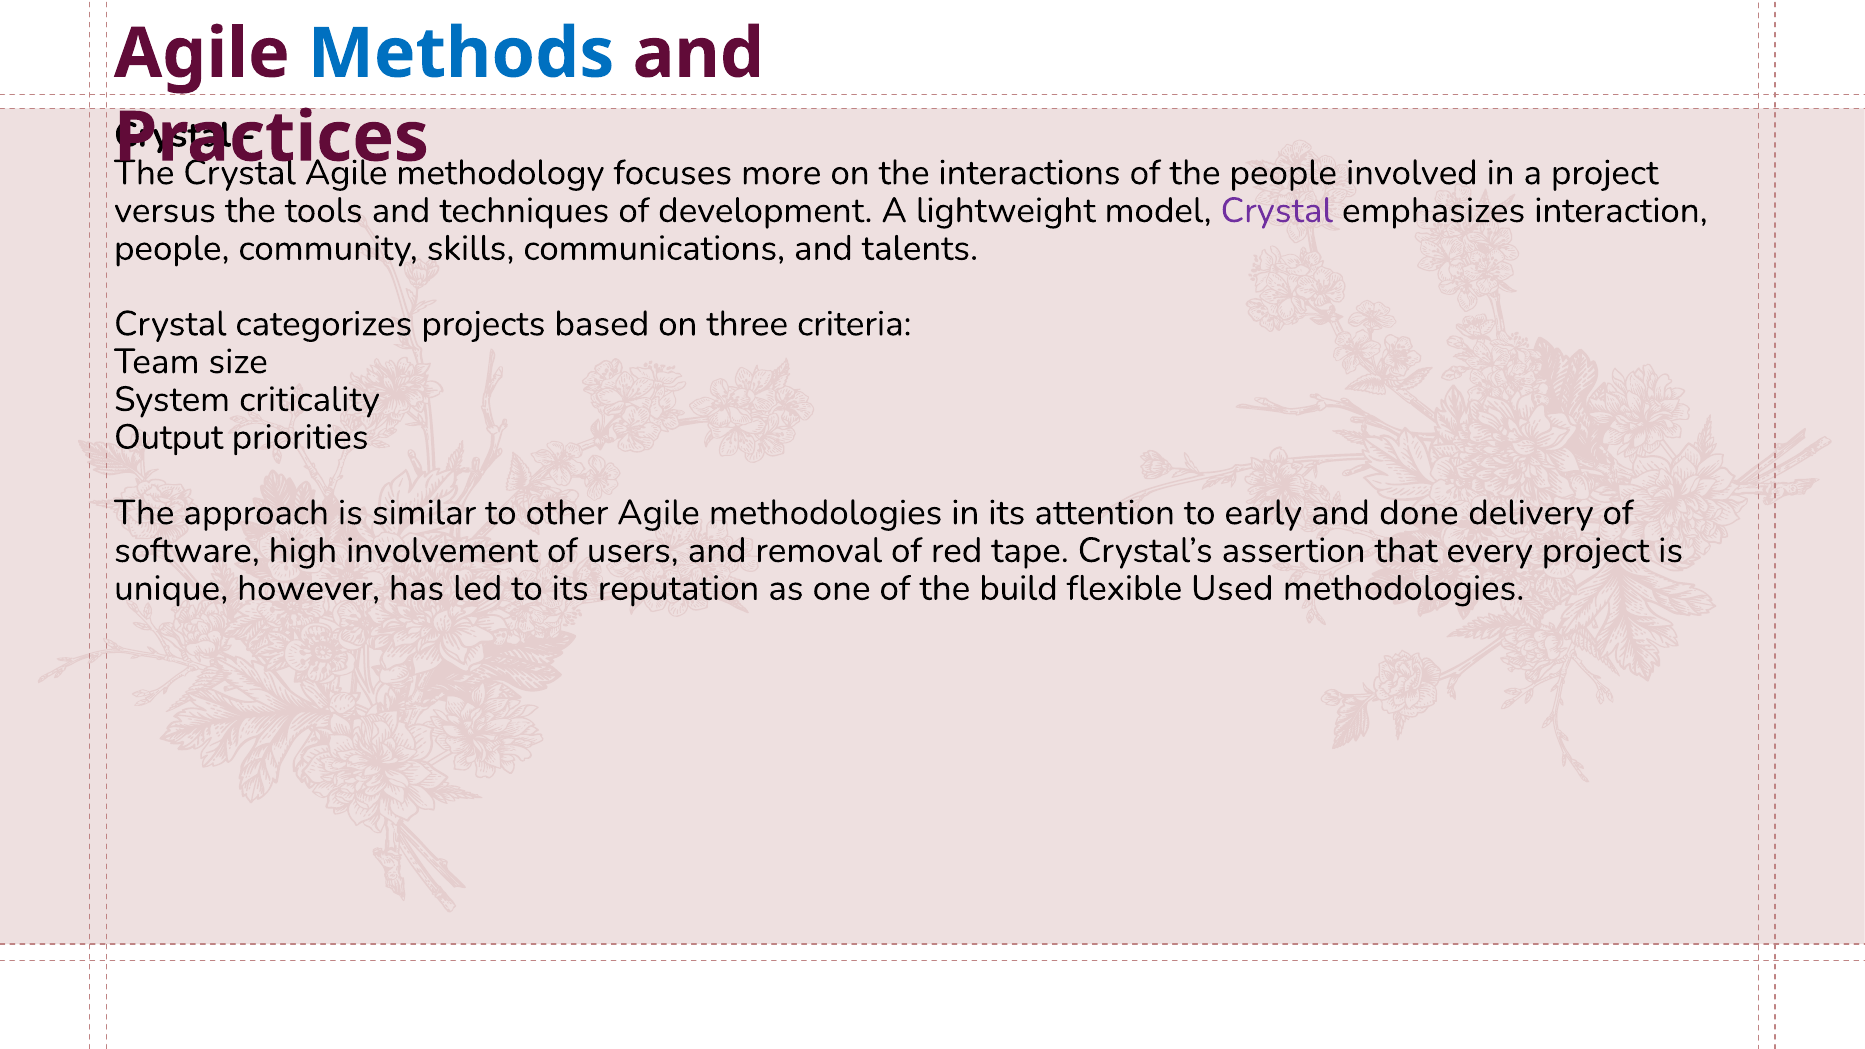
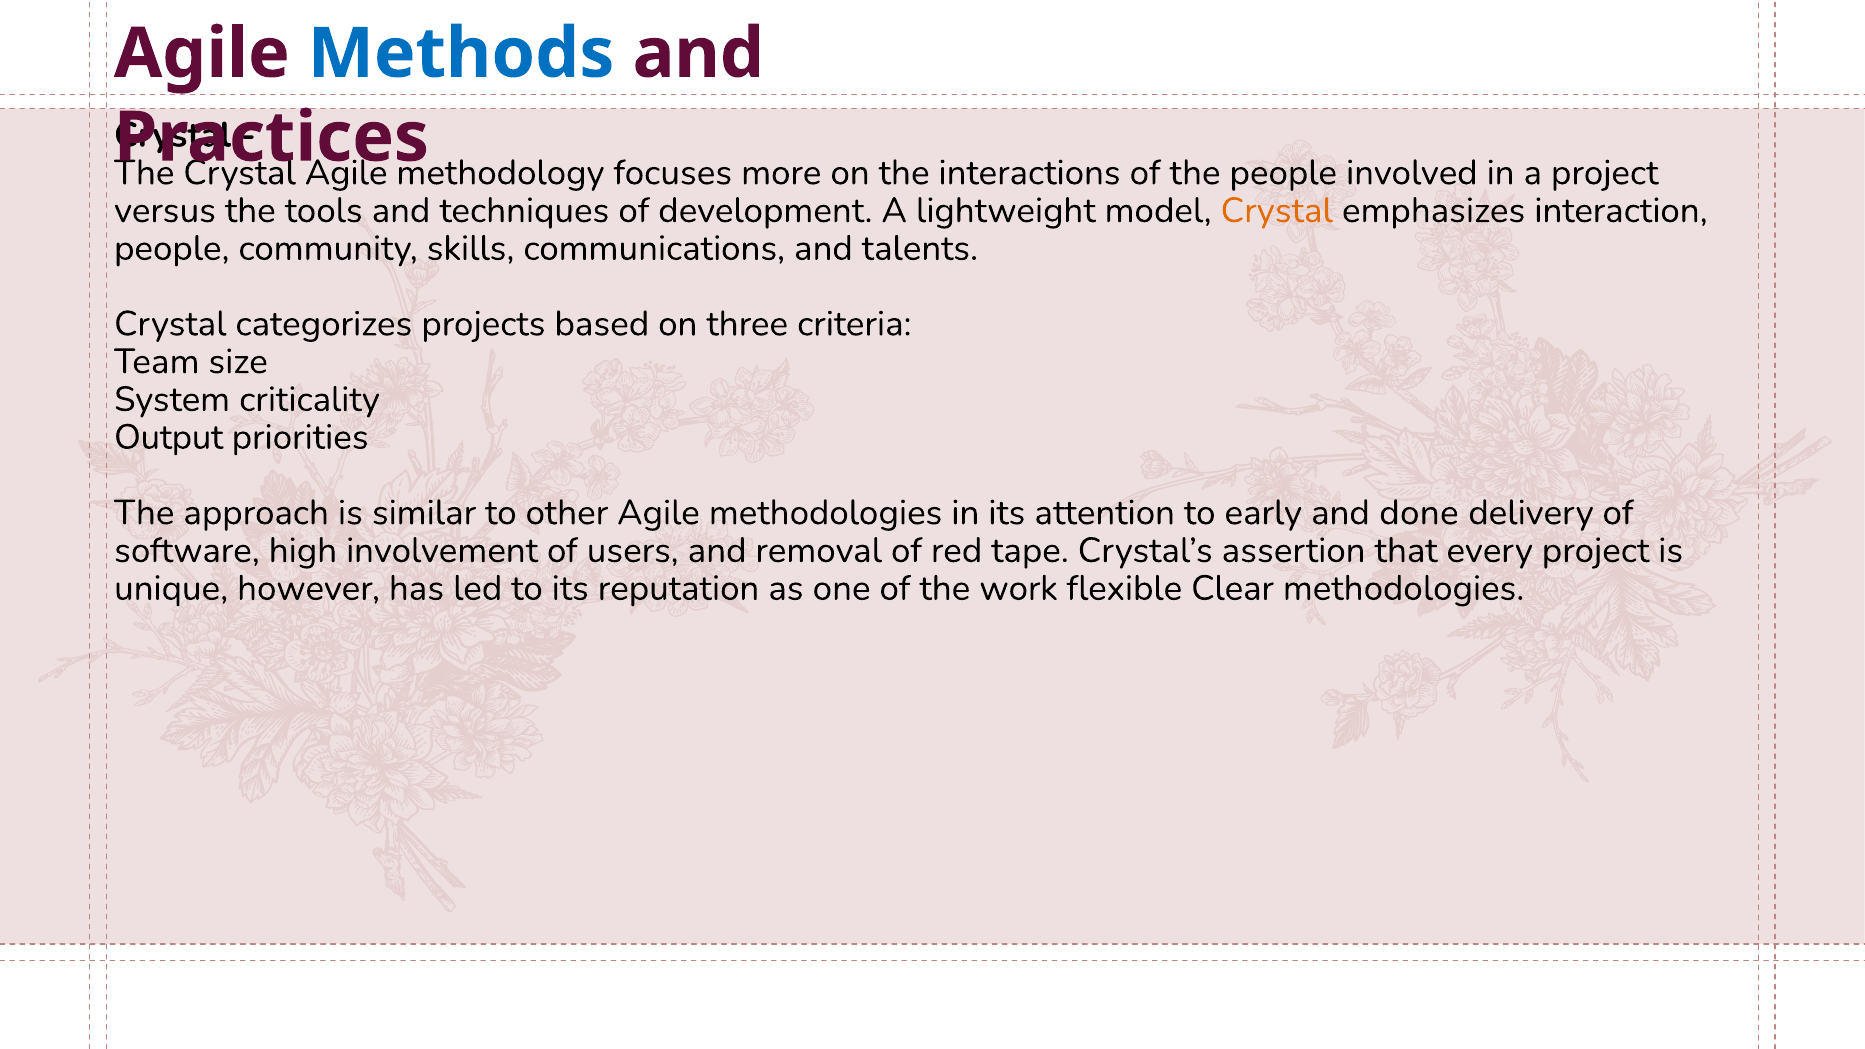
Crystal colour: purple -> orange (1277, 210)
build: build -> work (1019, 588)
Used: Used -> Clear (1233, 588)
